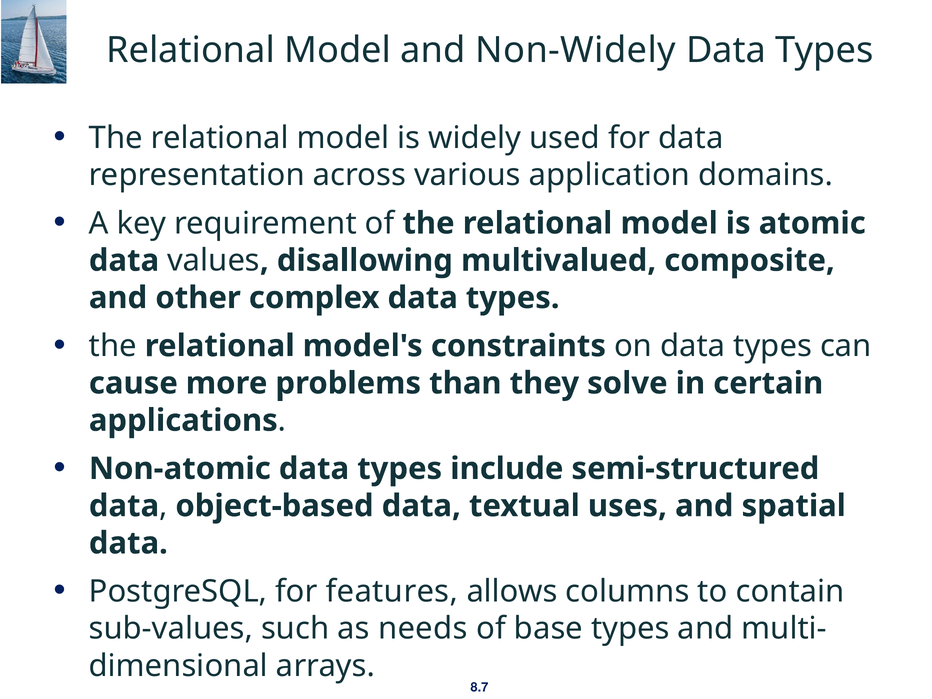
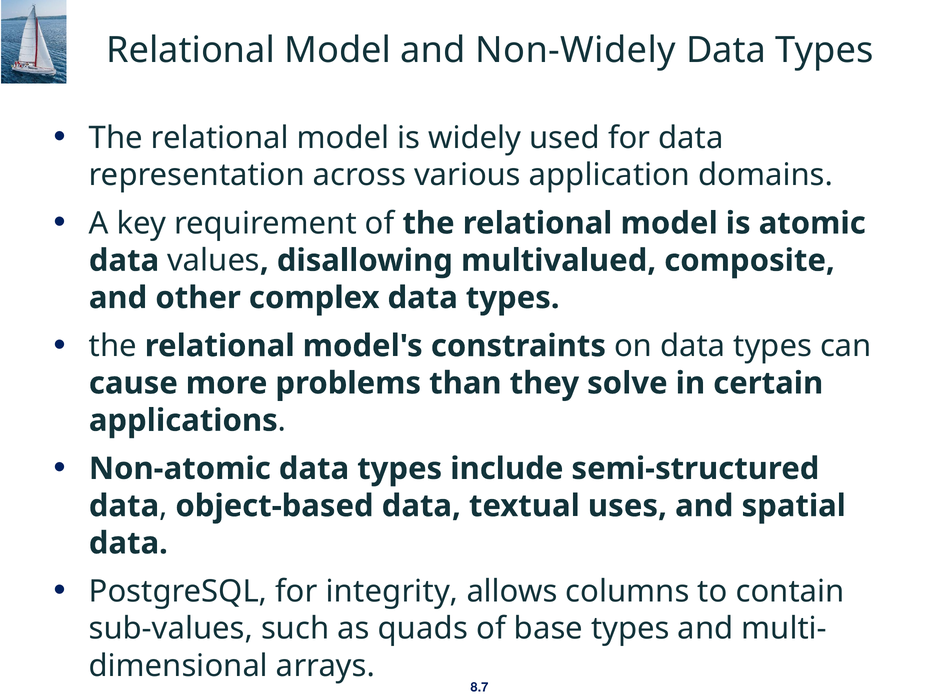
features: features -> integrity (392, 591)
needs: needs -> quads (423, 629)
